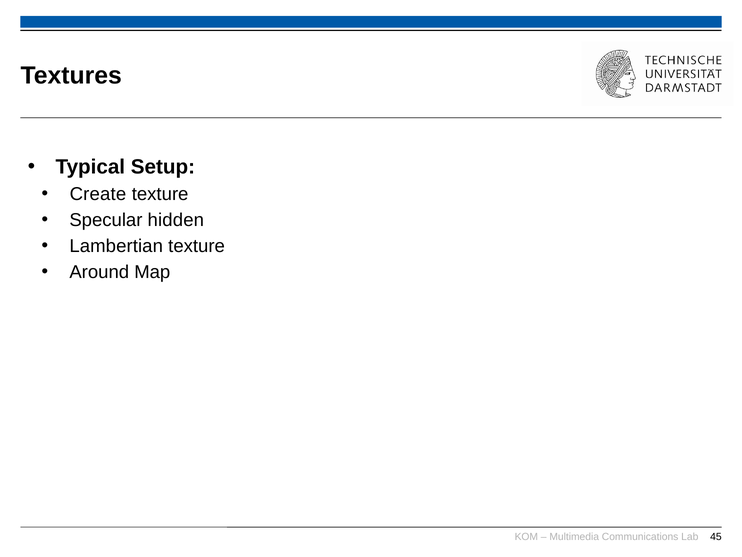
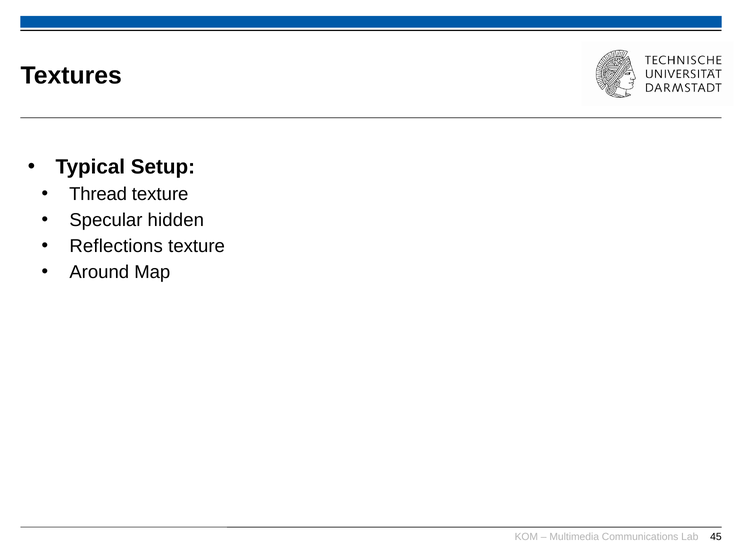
Create: Create -> Thread (98, 194)
Lambertian: Lambertian -> Reflections (116, 246)
